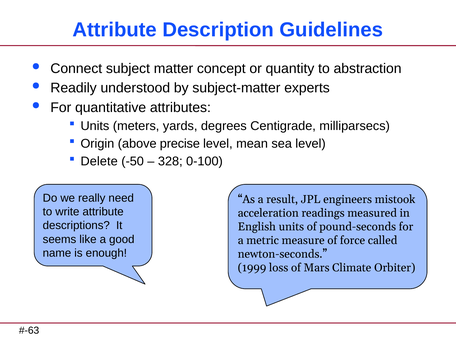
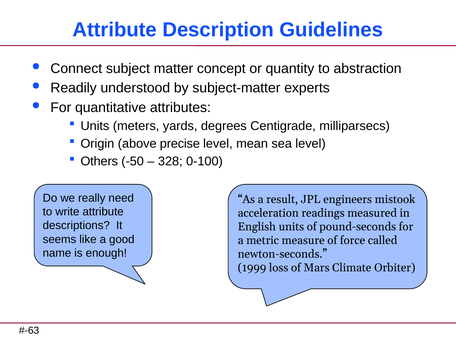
Delete: Delete -> Others (99, 161)
